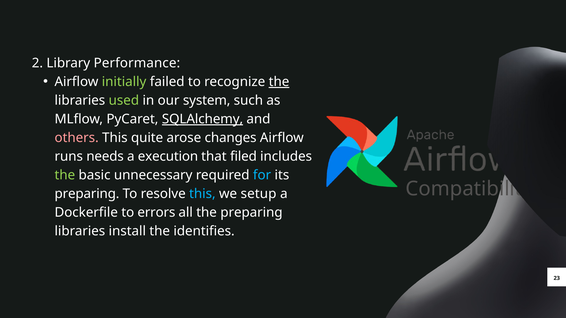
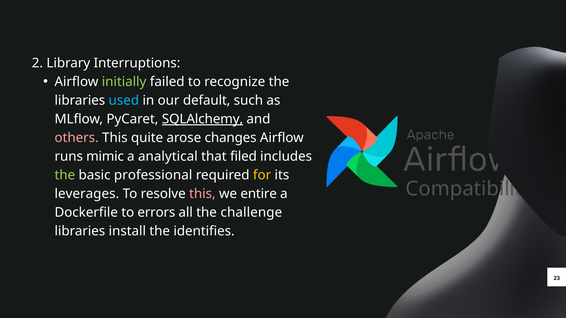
Performance: Performance -> Interruptions (137, 63)
the underline: present -> none (279, 82)
used colour: light green -> light blue (124, 101)
system: system -> default (207, 101)
needs: needs -> mimic (105, 157)
execution: execution -> analytical (168, 157)
unnecessary: unnecessary -> professional (153, 175)
for colour: light blue -> yellow (262, 175)
preparing: preparing -> leverages (87, 194)
this colour: light blue -> pink (202, 194)
setup: setup -> entire (259, 194)
the preparing: preparing -> challenge (251, 213)
